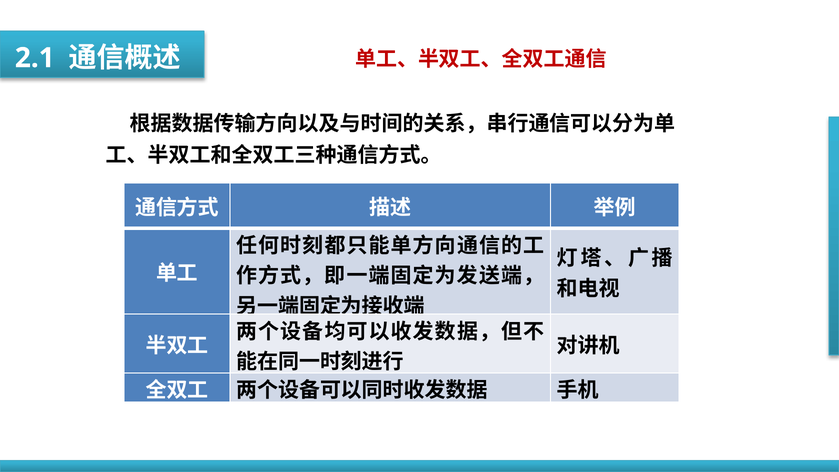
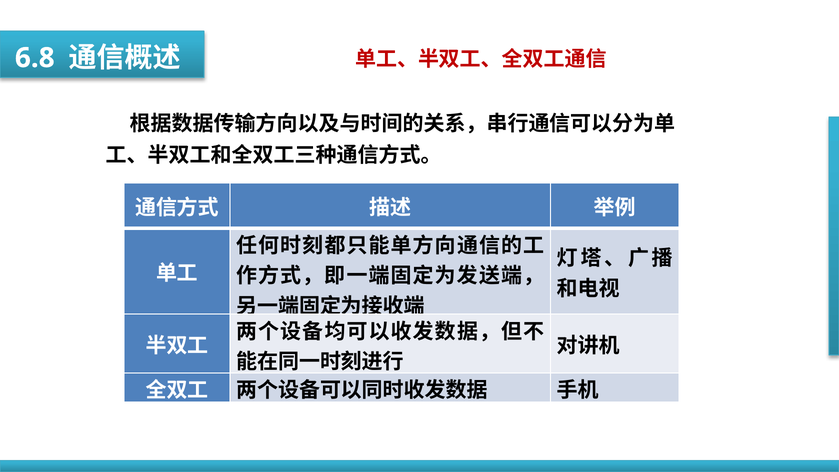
2.1: 2.1 -> 6.8 (35, 58)
